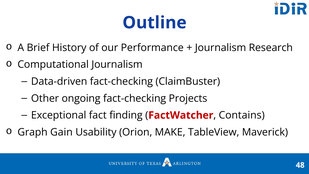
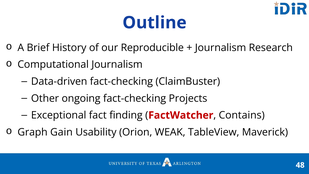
Performance: Performance -> Reproducible (152, 48)
MAKE: MAKE -> WEAK (170, 132)
